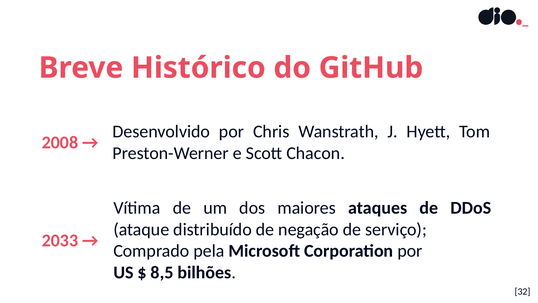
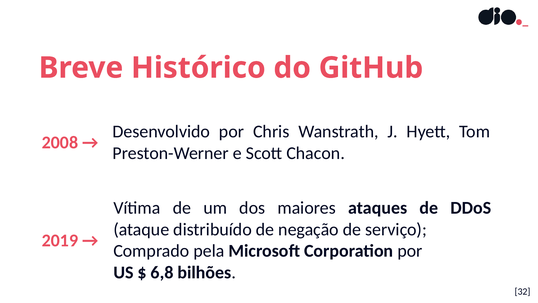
2033: 2033 -> 2019 (60, 240)
8,5: 8,5 -> 6,8 (162, 272)
